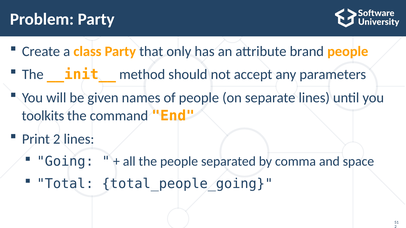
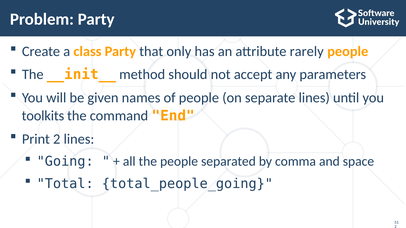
brand: brand -> rarely (307, 52)
